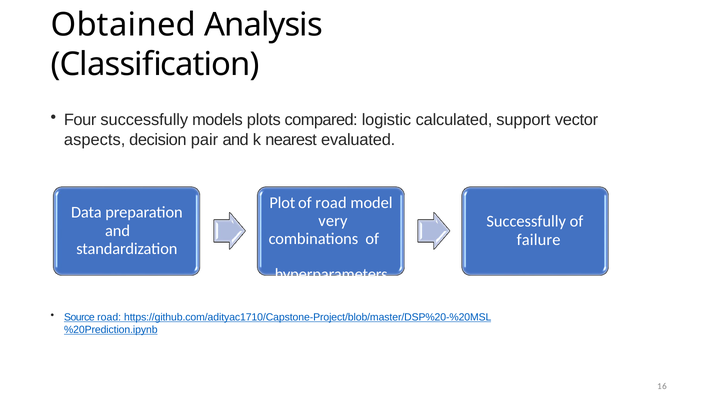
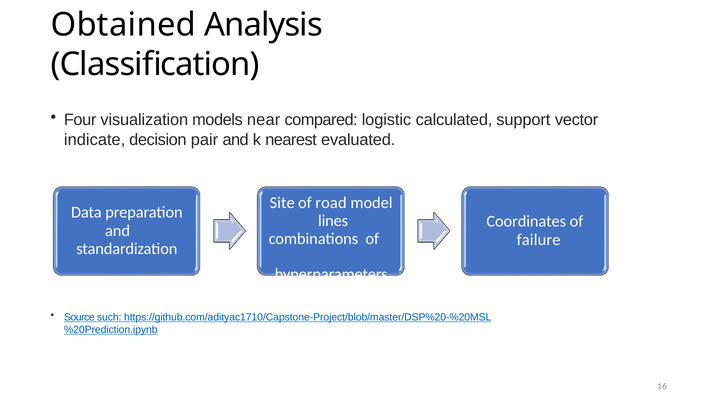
Four successfully: successfully -> visualization (144, 120)
plots: plots -> near (264, 120)
aspects: aspects -> indicate (95, 140)
Plot: Plot -> Site (282, 203)
very: very -> lines (333, 221)
Successfully: Successfully -> Coordinates (526, 221)
Source road: road -> such (109, 317)
